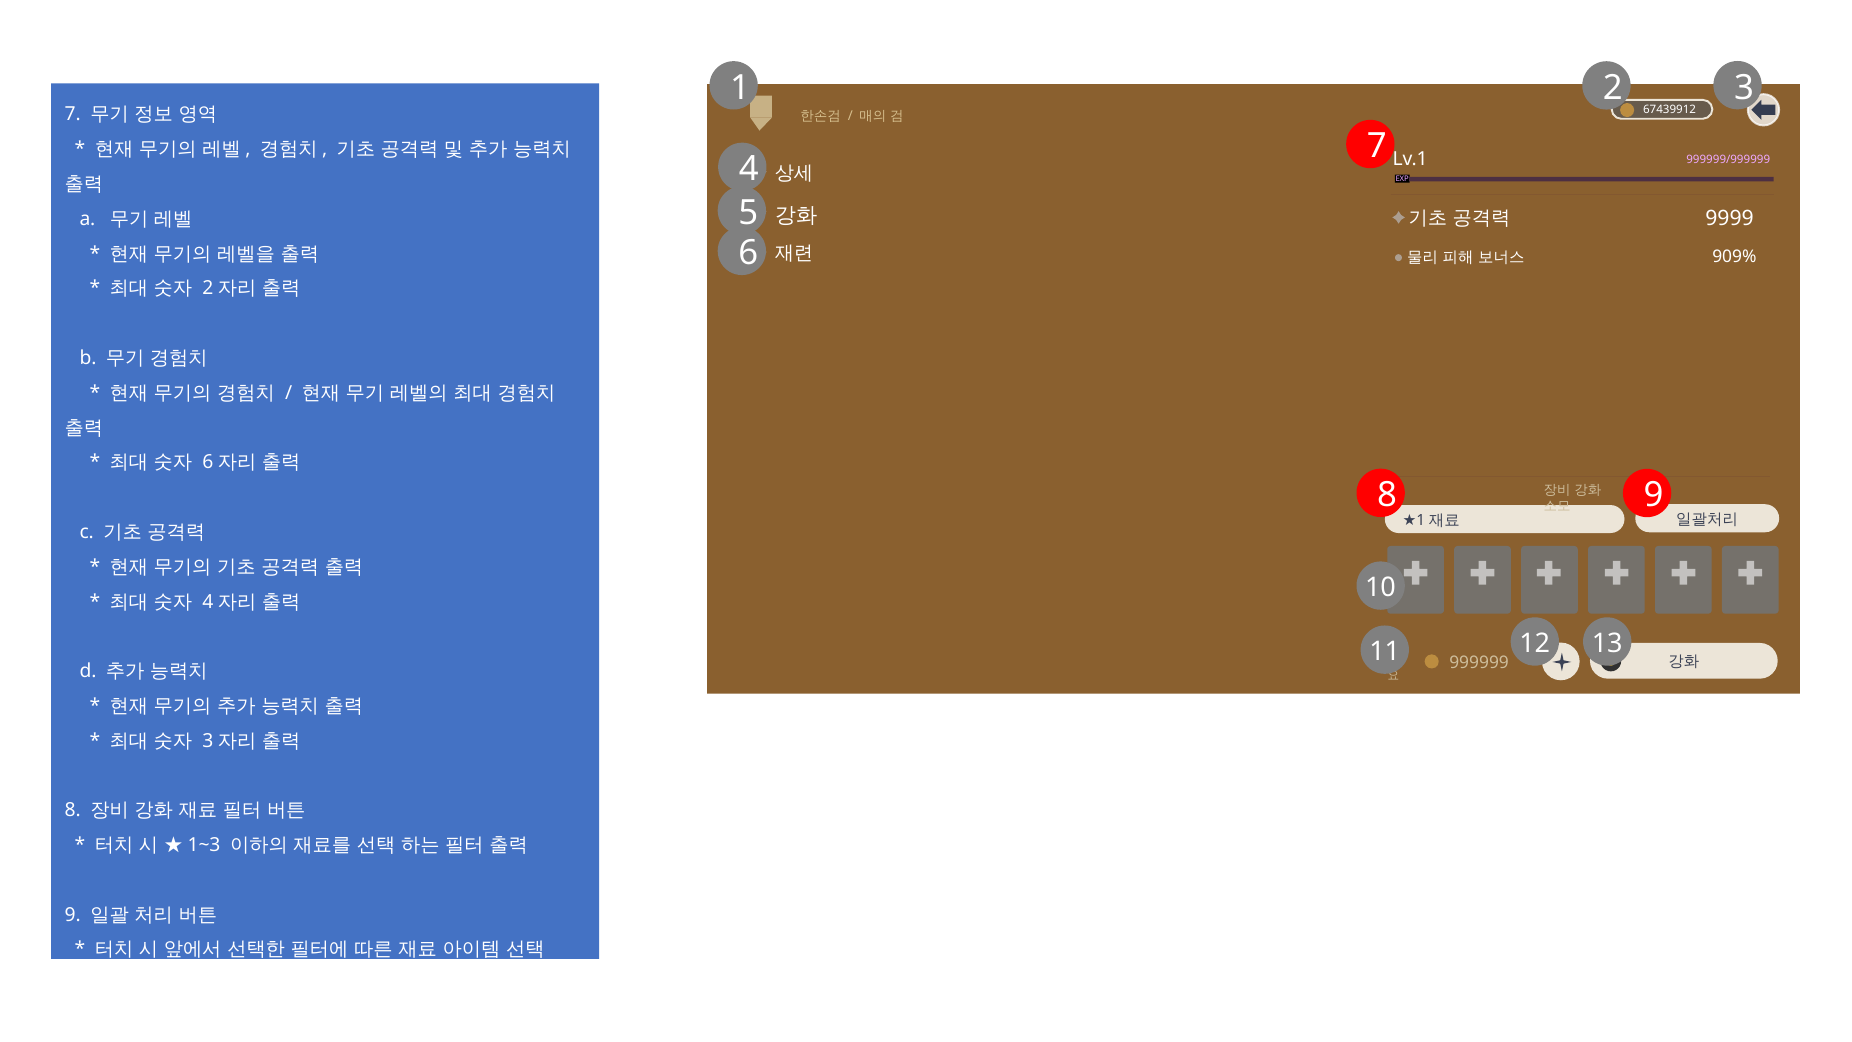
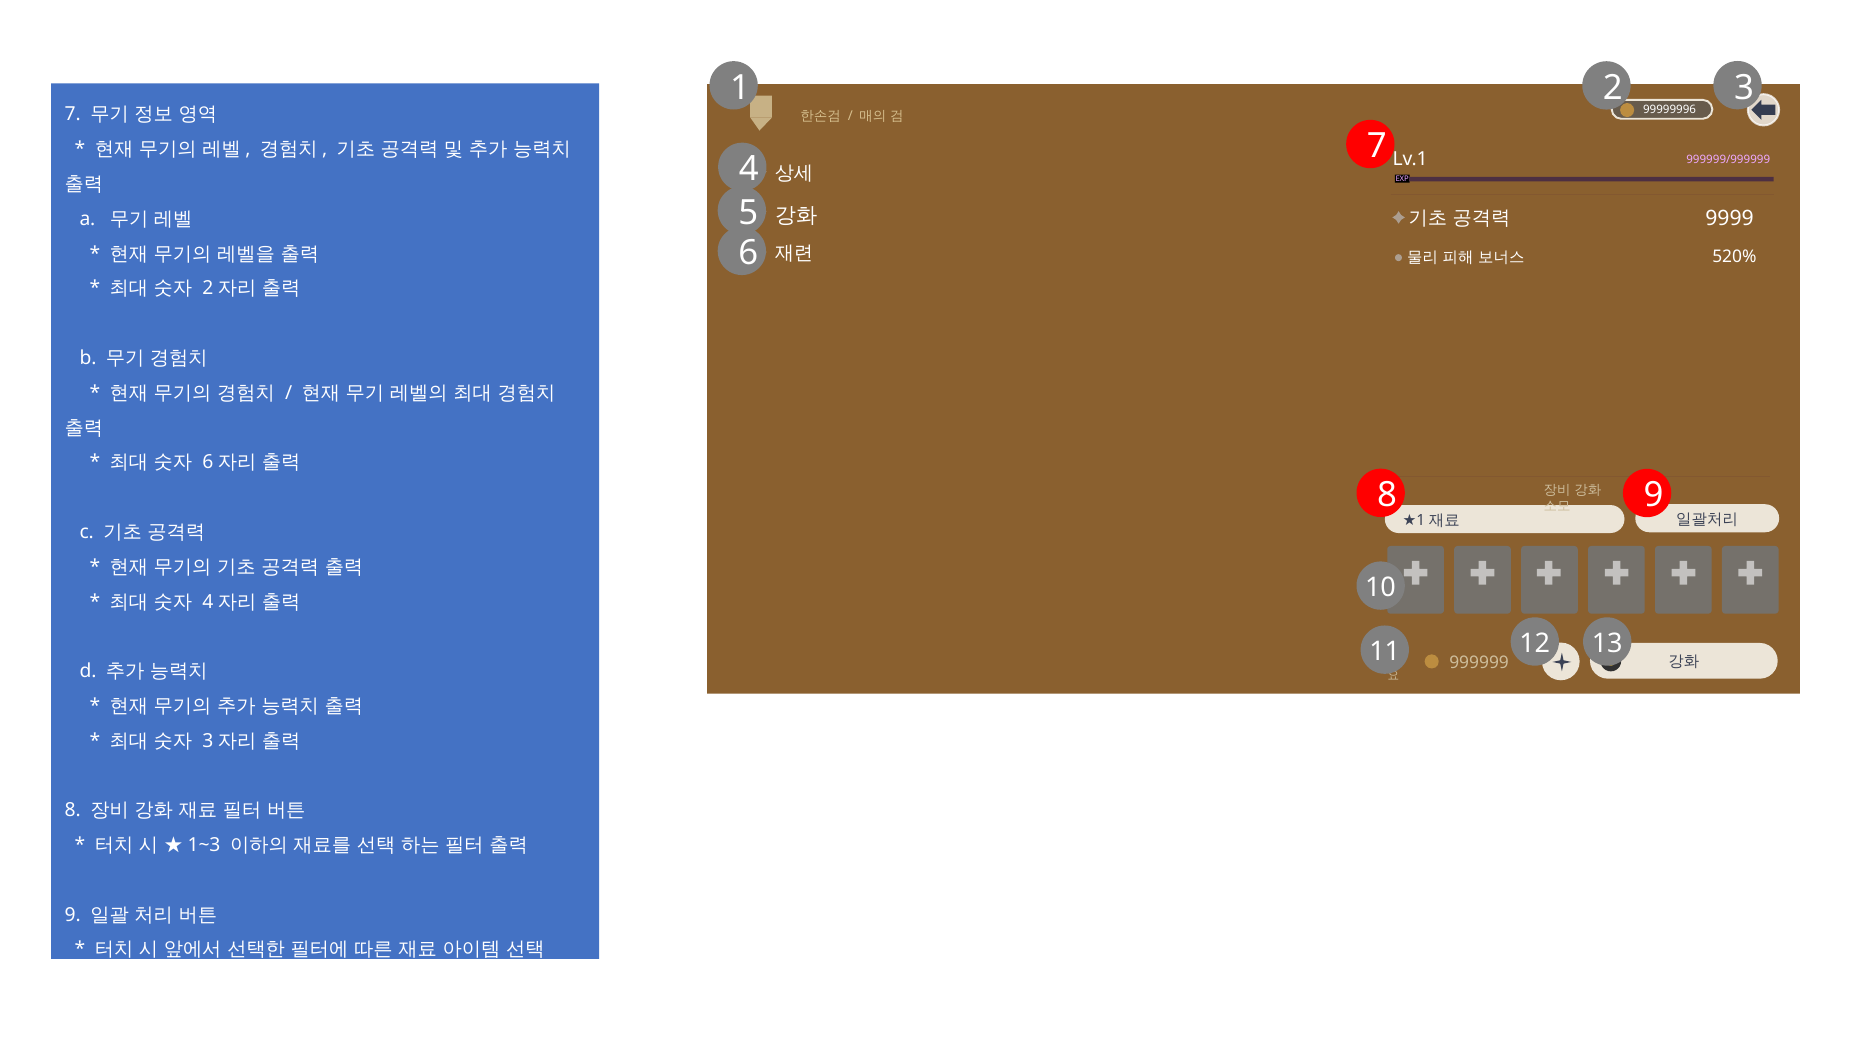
67439912: 67439912 -> 99999996 (1670, 110)
909%: 909% -> 520% (1734, 257)
